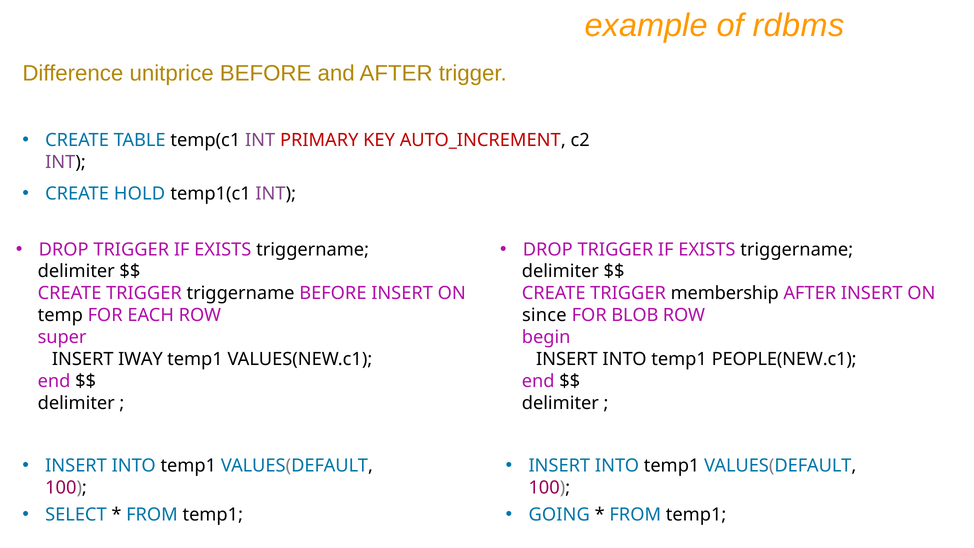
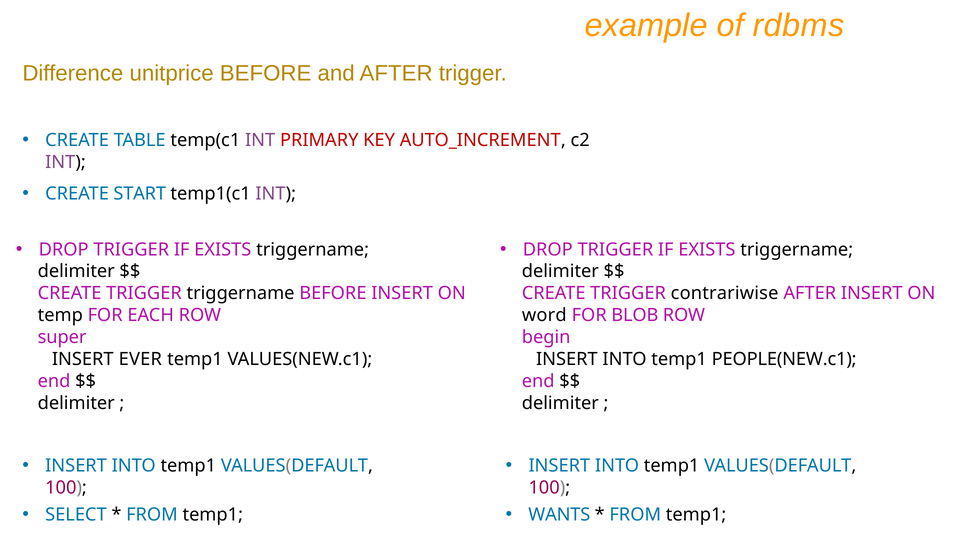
HOLD: HOLD -> START (140, 194)
membership: membership -> contrariwise (725, 293)
since: since -> word (544, 315)
IWAY: IWAY -> EVER (140, 359)
GOING: GOING -> WANTS (559, 514)
